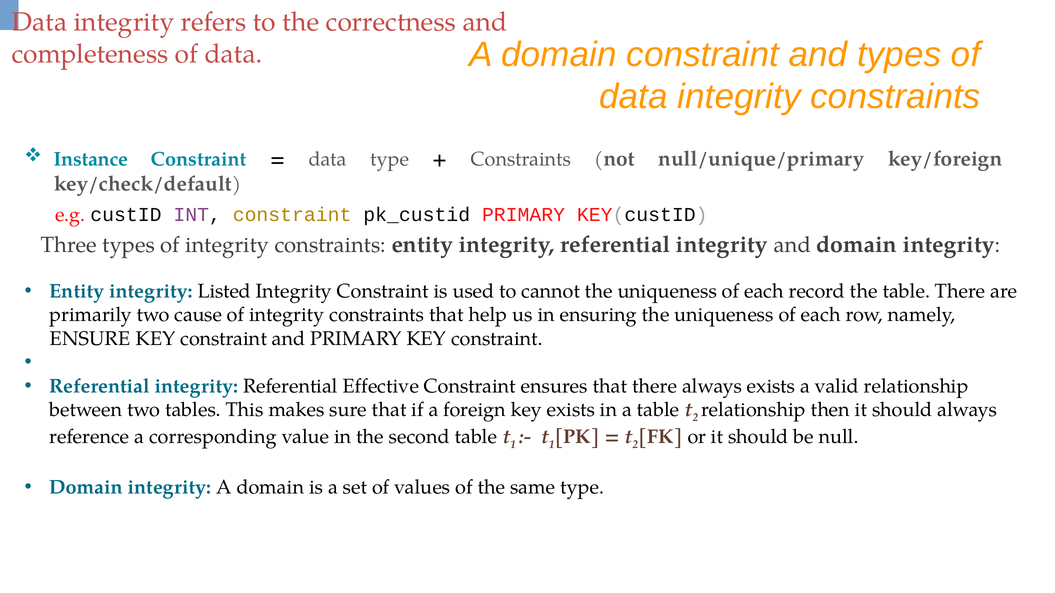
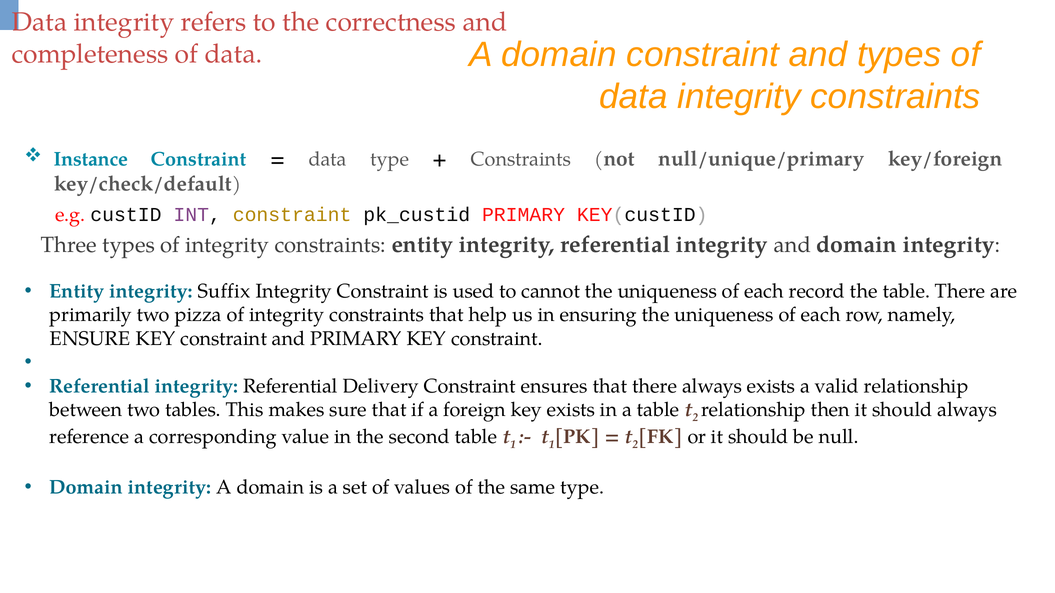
Listed: Listed -> Suffix (224, 291)
cause: cause -> pizza (198, 315)
Effective: Effective -> Delivery (381, 386)
